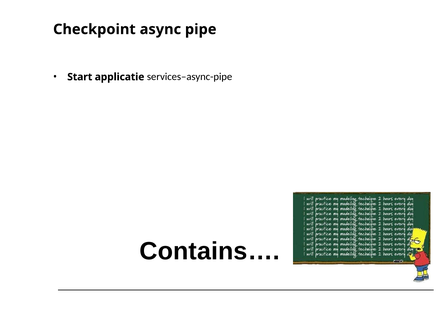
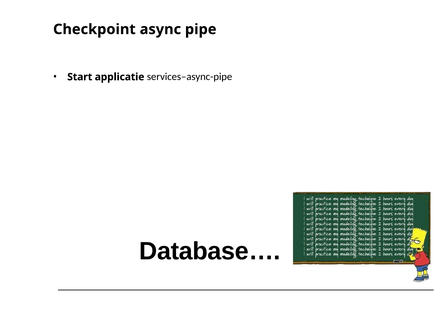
Contains…: Contains… -> Database… (210, 251)
